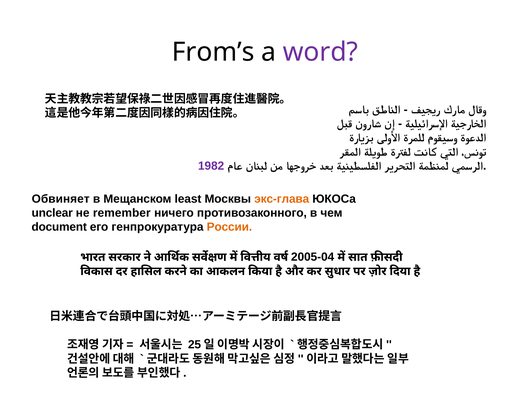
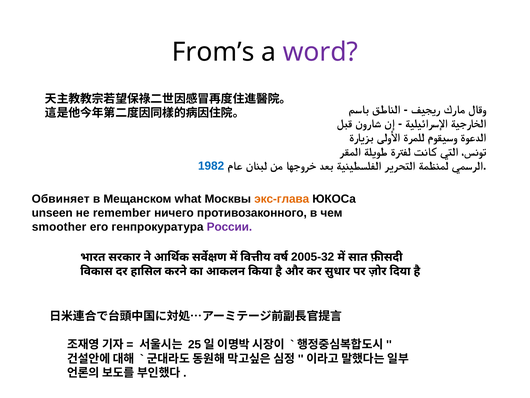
1982 colour: purple -> blue (211, 166)
least: least -> what (188, 199)
unclear: unclear -> unseen (52, 213)
document: document -> smoother (59, 227)
России colour: orange -> purple (229, 227)
2005-04: 2005-04 -> 2005-32 (313, 257)
